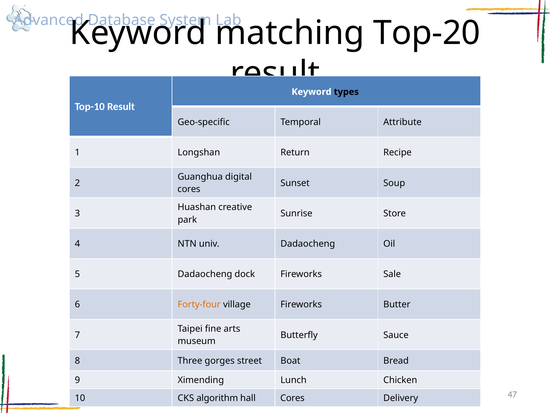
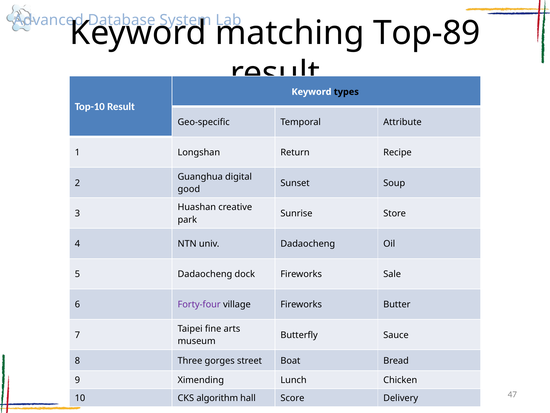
Top-20: Top-20 -> Top-89 (427, 33)
cores: cores -> good (189, 189)
Forty-four colour: orange -> purple (199, 304)
hall Cores: Cores -> Score (292, 398)
